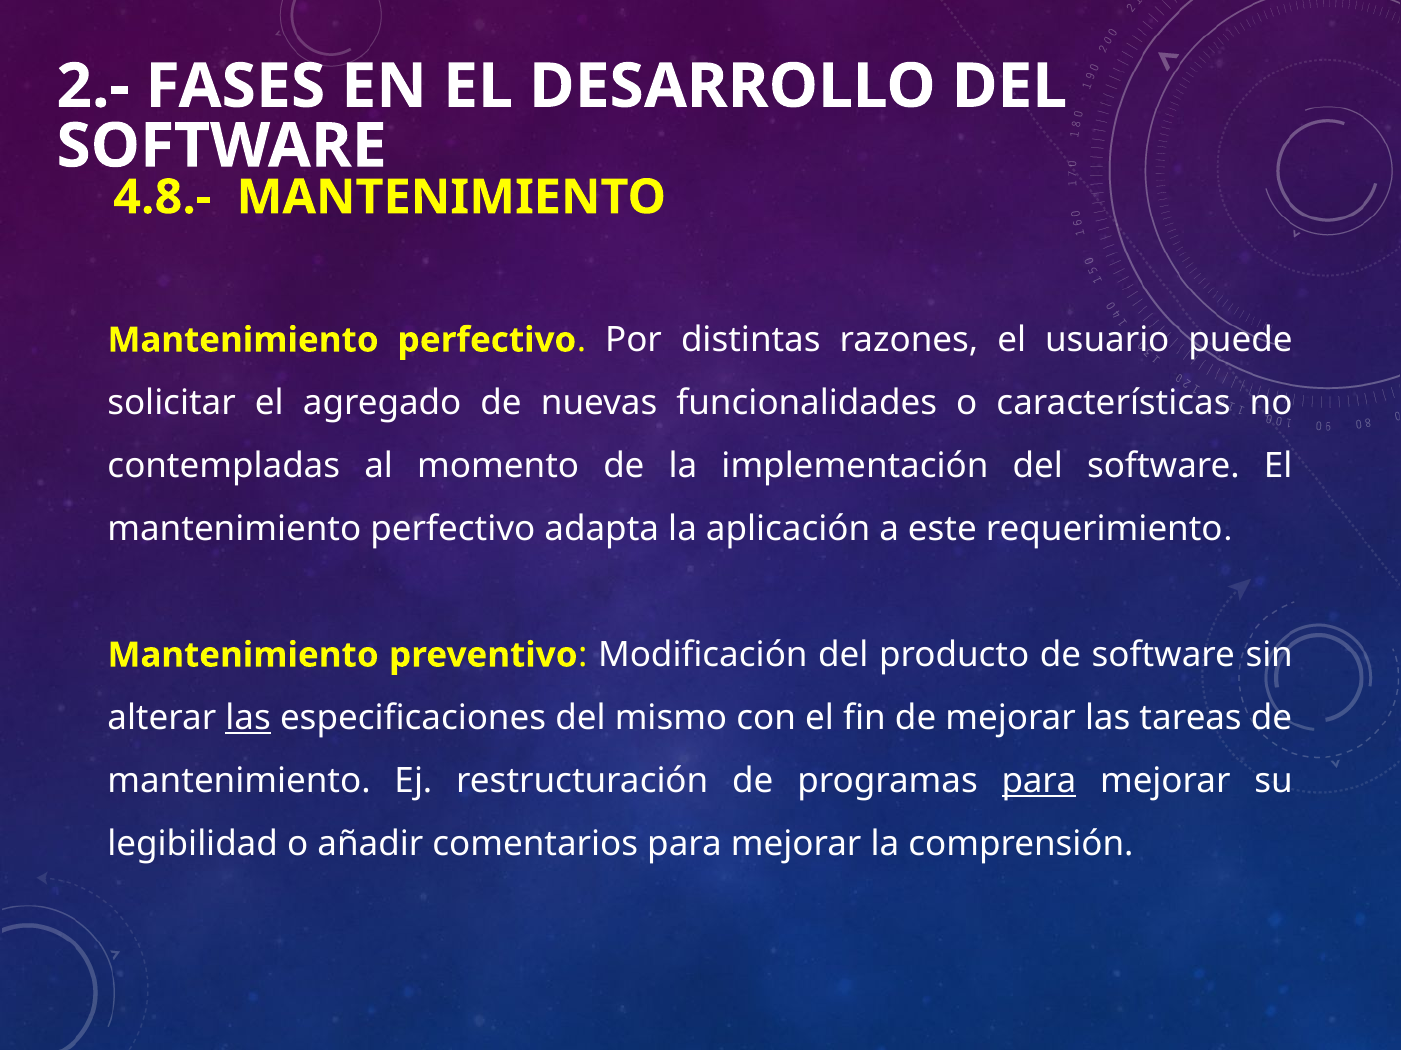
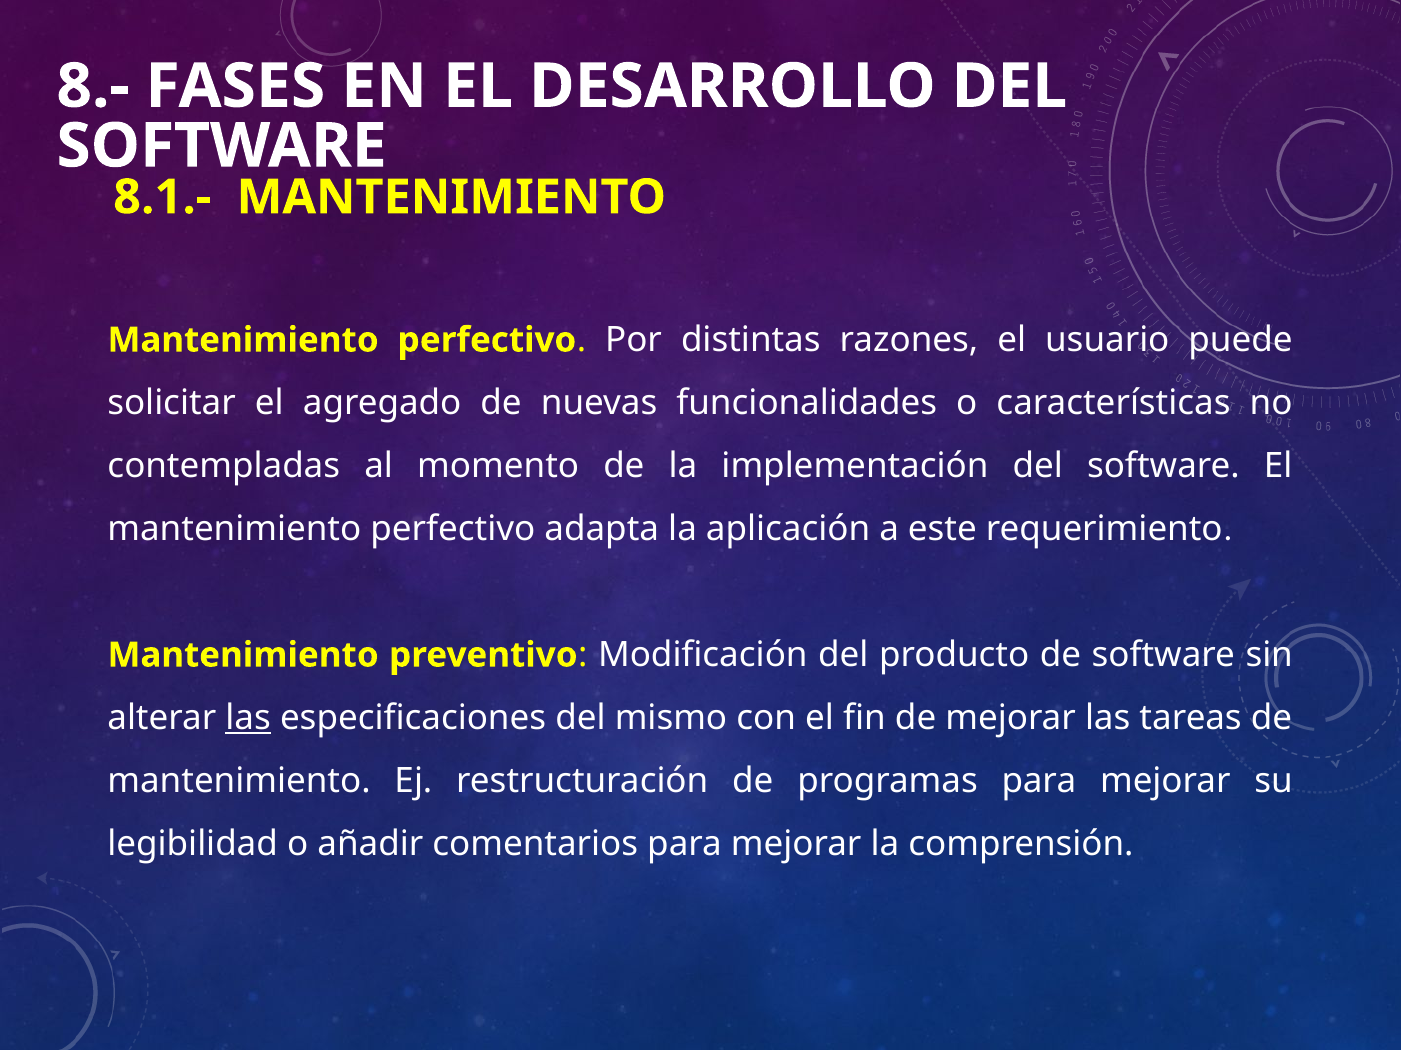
2.-: 2.- -> 8.- (93, 86)
4.8.-: 4.8.- -> 8.1.- (162, 197)
para underline: present -> none (1039, 782)
